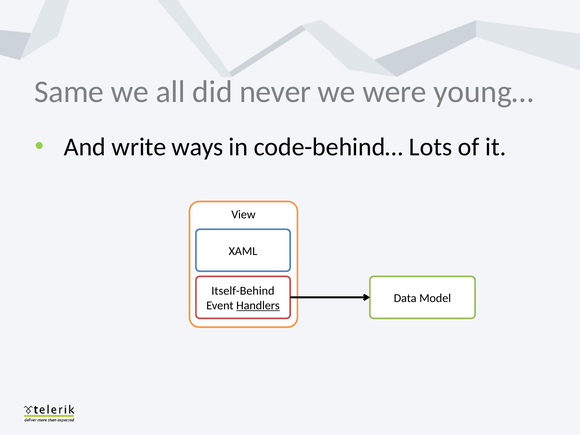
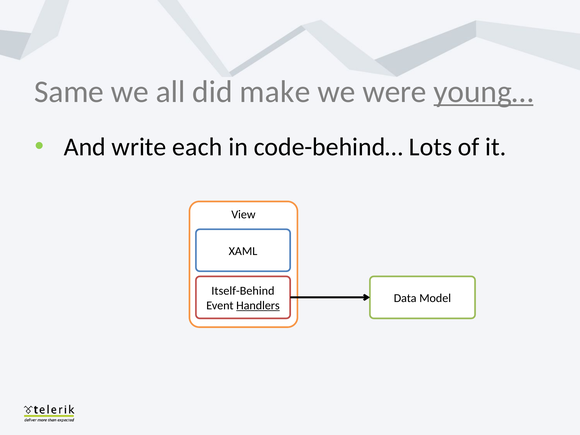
never: never -> make (275, 92)
young… underline: none -> present (483, 92)
ways: ways -> each (197, 147)
